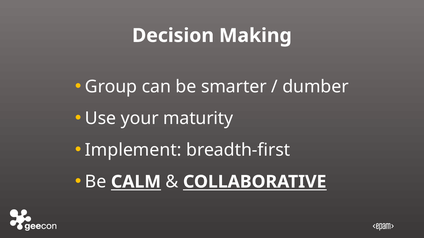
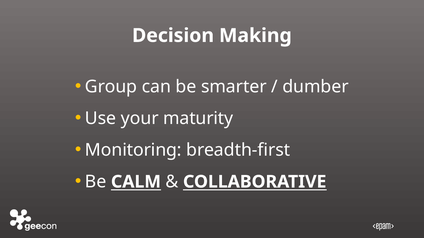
Implement: Implement -> Monitoring (133, 150)
